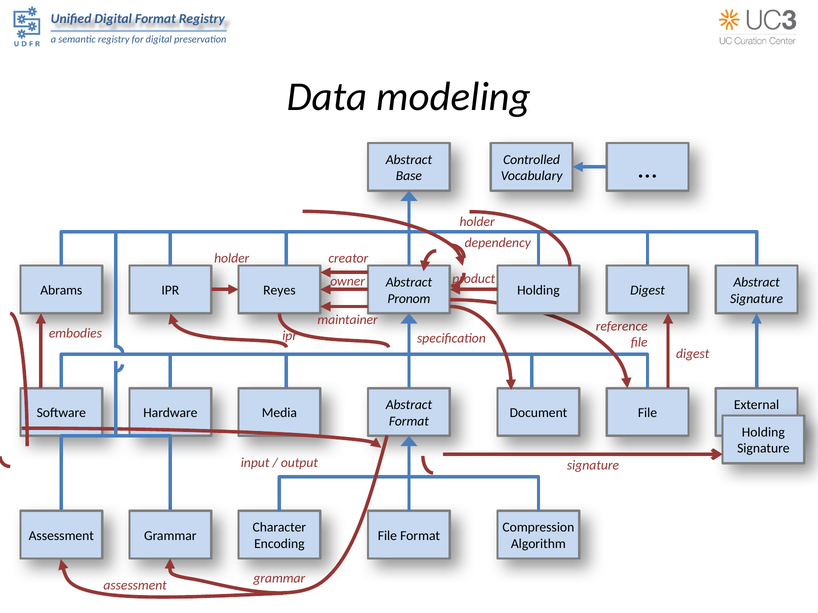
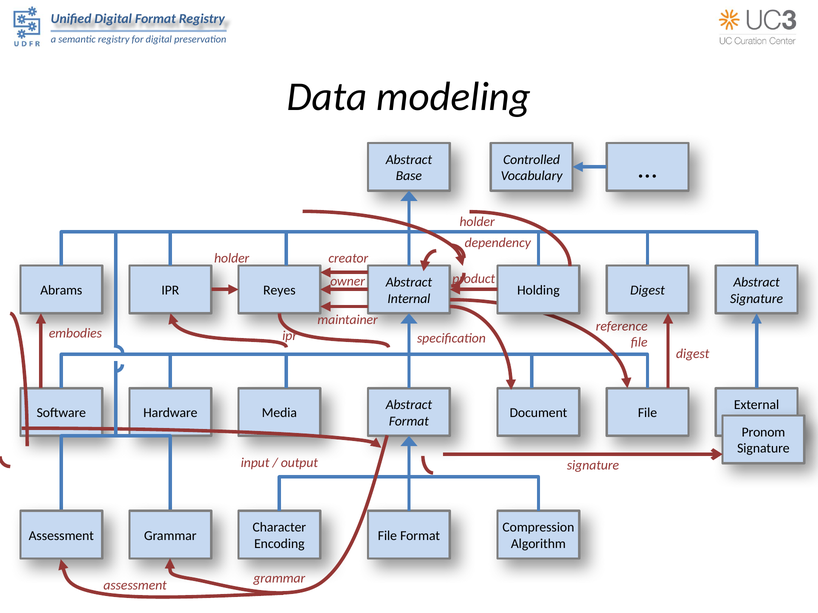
Pronom: Pronom -> Internal (409, 299)
Holding: Holding -> Pronom (763, 432)
